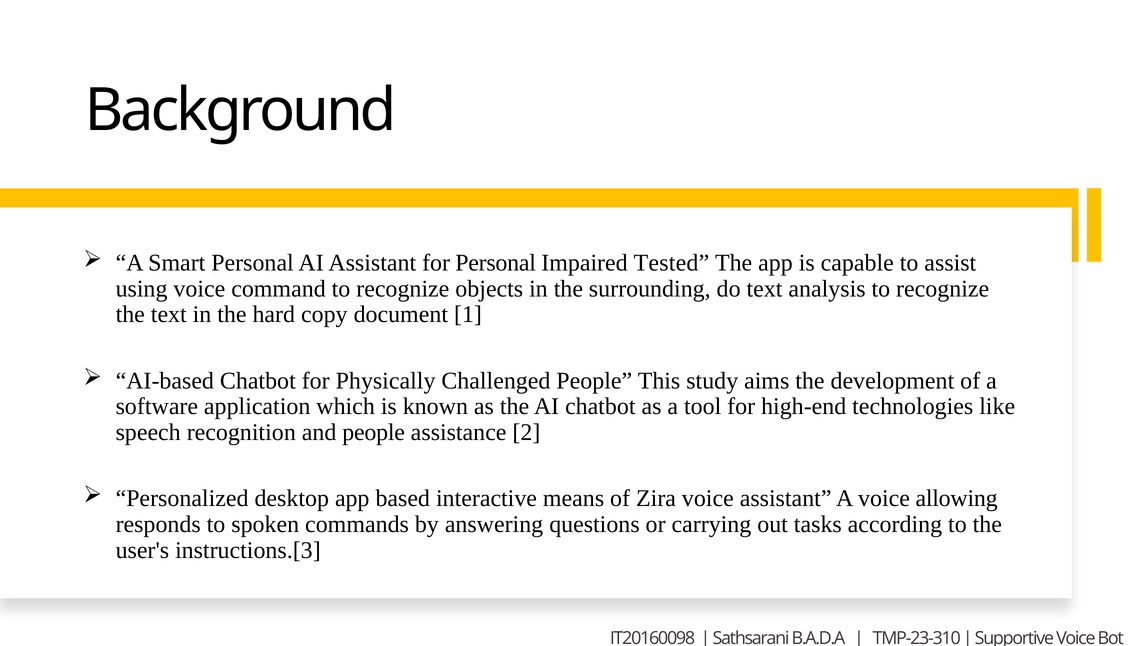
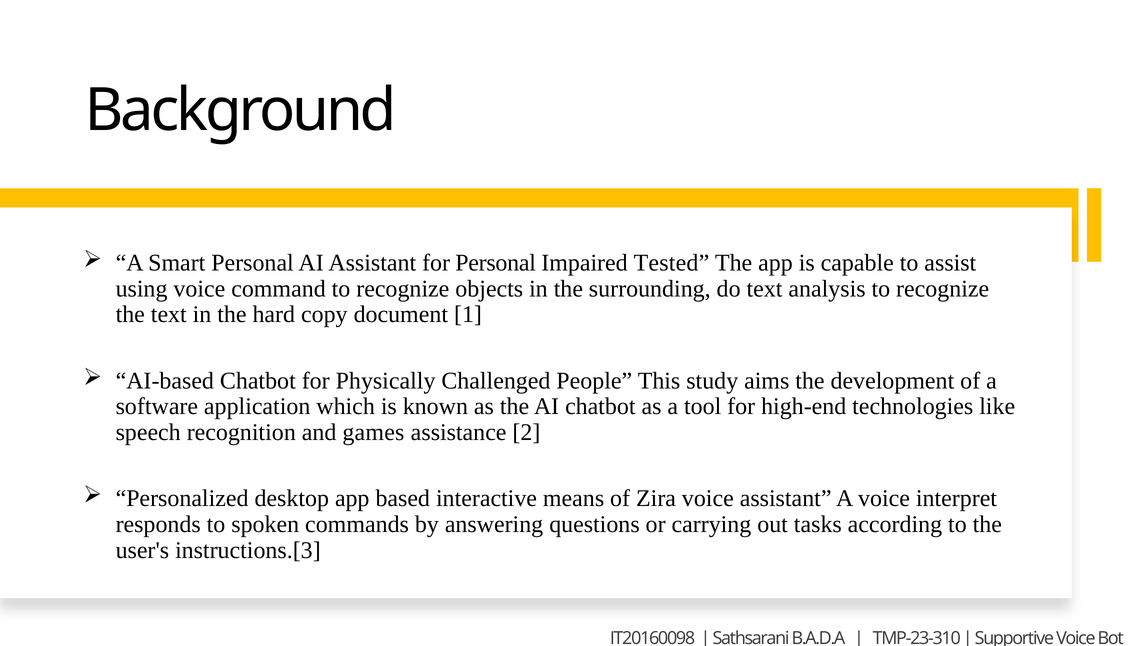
and people: people -> games (373, 432)
allowing: allowing -> interpret (956, 498)
